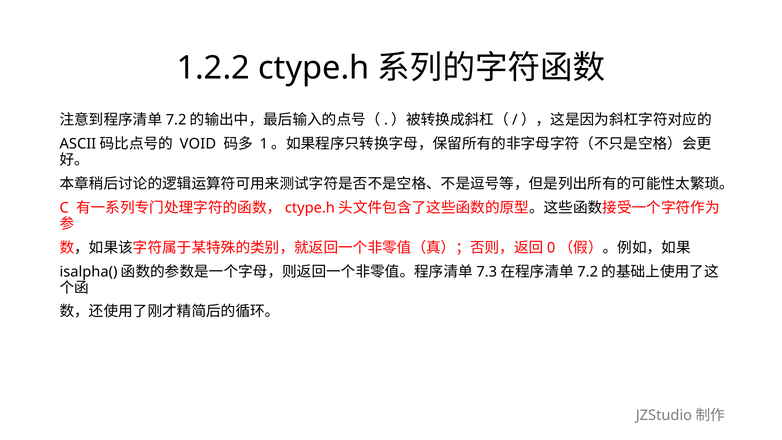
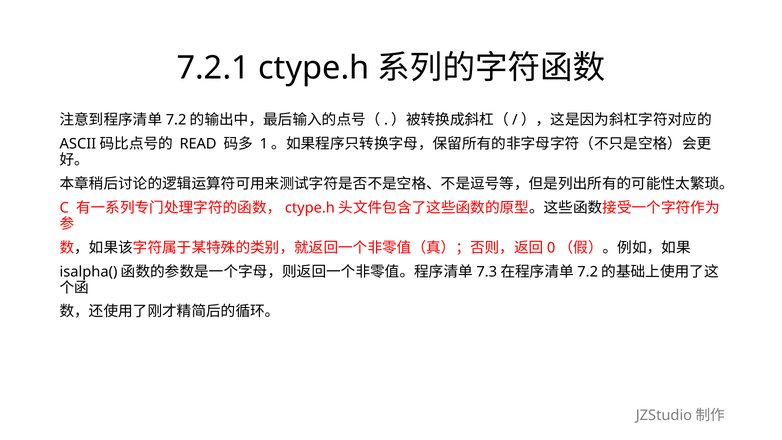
1.2.2: 1.2.2 -> 7.2.1 (213, 68)
VOID: VOID -> READ (198, 144)
